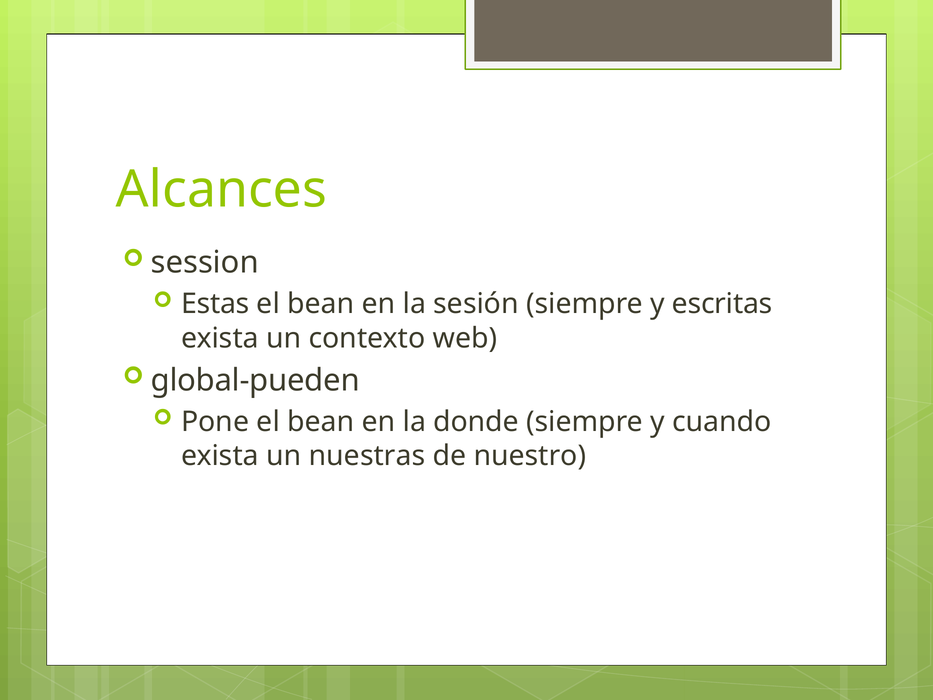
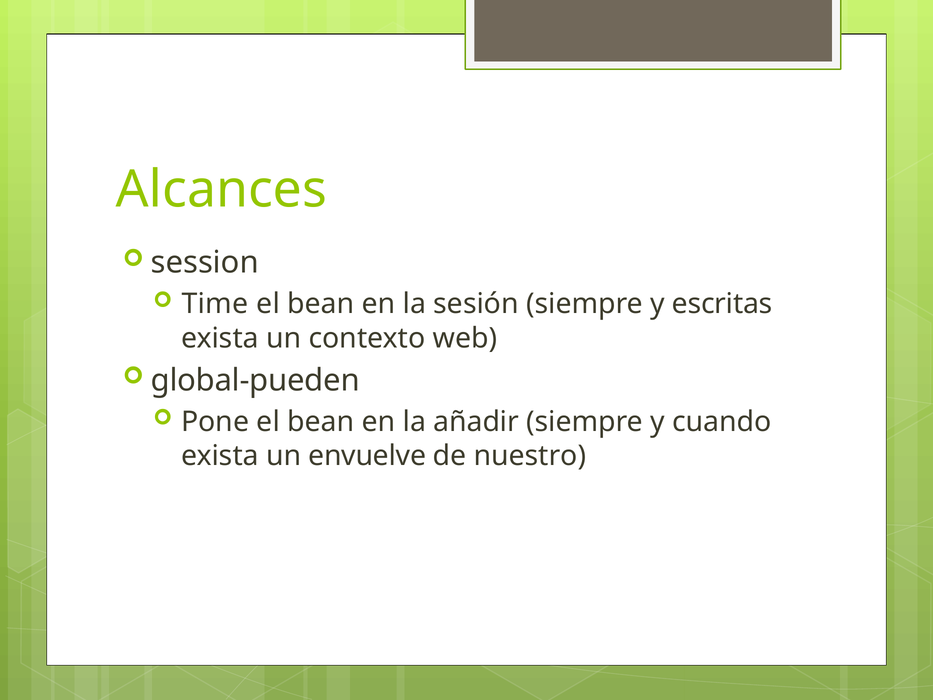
Estas: Estas -> Time (215, 304)
donde: donde -> añadir (476, 421)
nuestras: nuestras -> envuelve (367, 456)
